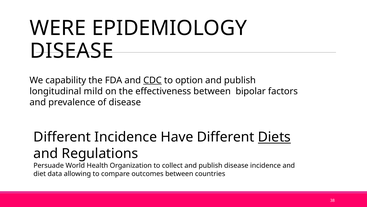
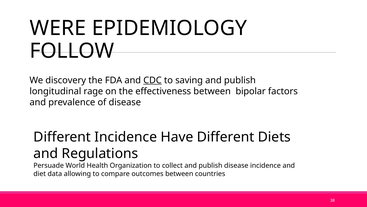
DISEASE: DISEASE -> FOLLOW (72, 51)
capability: capability -> discovery (66, 80)
option: option -> saving (189, 80)
mild: mild -> rage (93, 91)
Diets underline: present -> none (274, 137)
